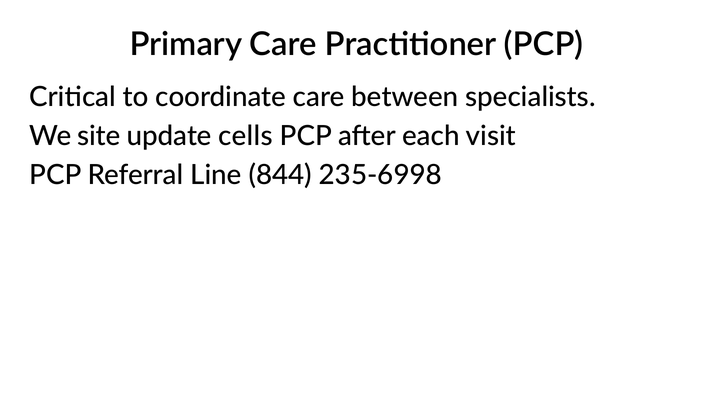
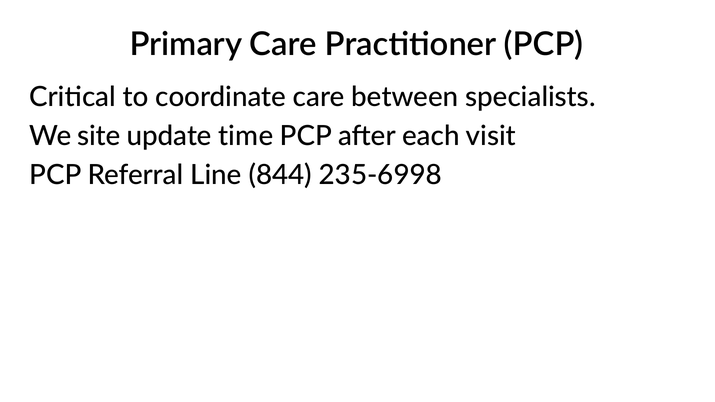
cells: cells -> time (246, 136)
